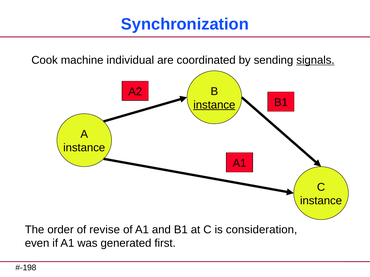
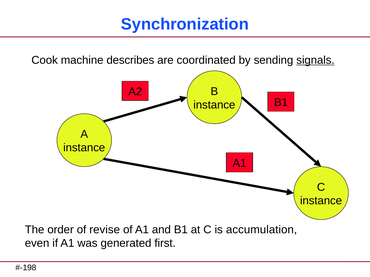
individual: individual -> describes (130, 60)
instance underline: present -> none (214, 105)
consideration: consideration -> accumulation (262, 230)
